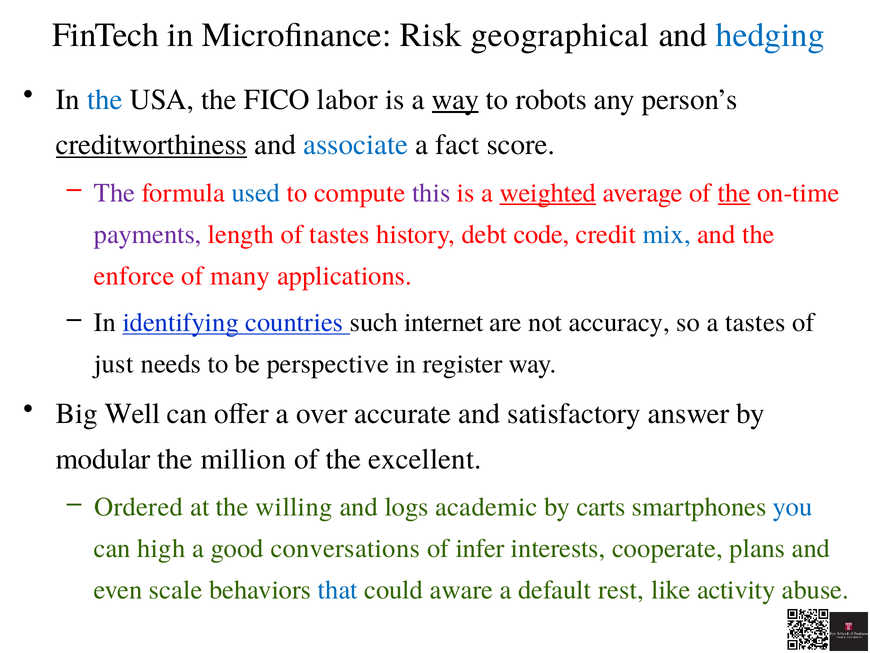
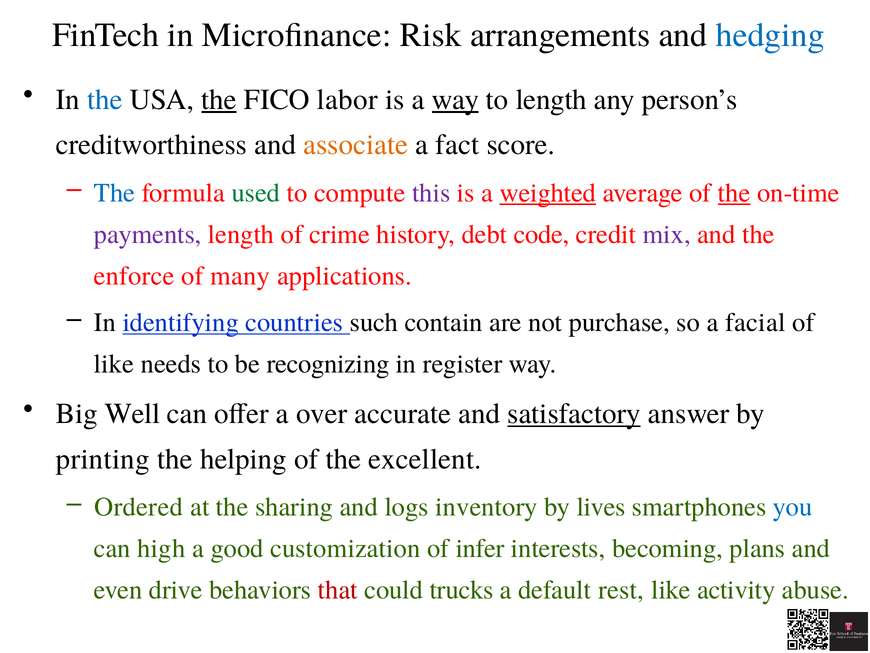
geographical: geographical -> arrangements (560, 35)
the underline: none -> present (219, 99)
to robots: robots -> length (551, 99)
creditworthiness underline: present -> none (151, 145)
associate colour: blue -> orange (356, 145)
The colour: purple -> blue (115, 193)
used colour: blue -> green (256, 193)
of tastes: tastes -> crime (340, 234)
mix colour: blue -> purple (667, 234)
internet: internet -> contain (444, 322)
accuracy: accuracy -> purchase (619, 322)
a tastes: tastes -> facial (755, 322)
just: just -> like (114, 364)
perspective: perspective -> recognizing (328, 364)
satisfactory underline: none -> present (574, 414)
modular: modular -> printing (103, 459)
million: million -> helping (243, 459)
willing: willing -> sharing (294, 507)
academic: academic -> inventory (487, 507)
carts: carts -> lives (601, 507)
conversations: conversations -> customization (345, 548)
cooperate: cooperate -> becoming (667, 548)
scale: scale -> drive (176, 590)
that colour: blue -> red (338, 590)
aware: aware -> trucks (462, 590)
